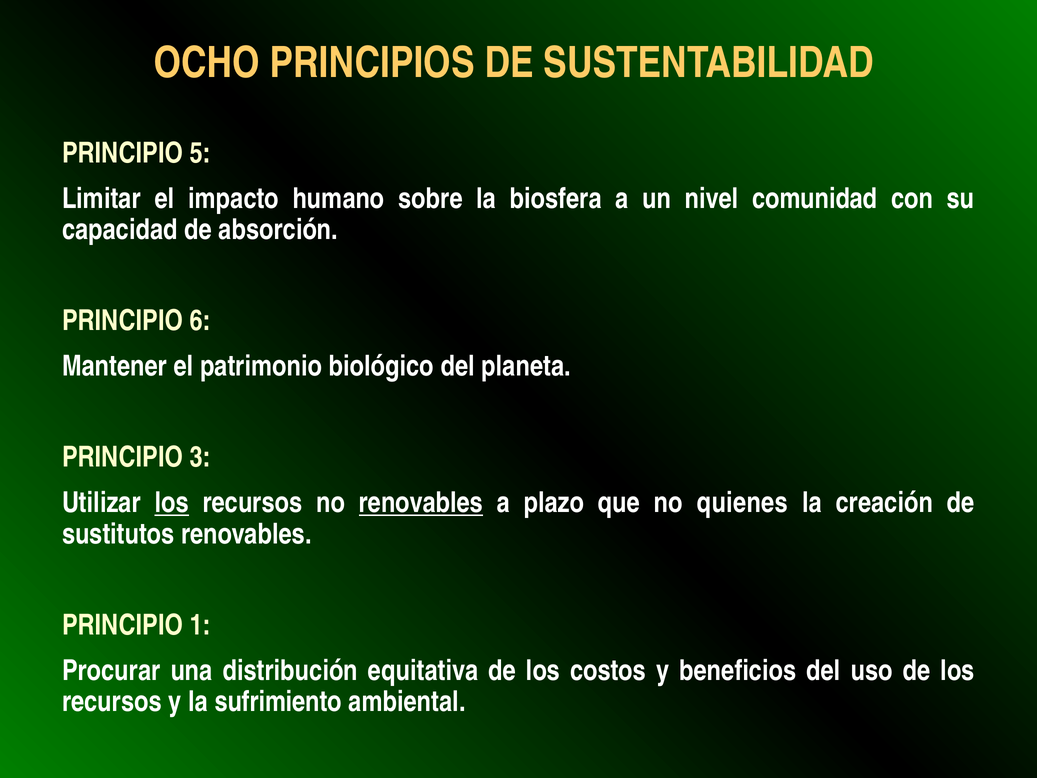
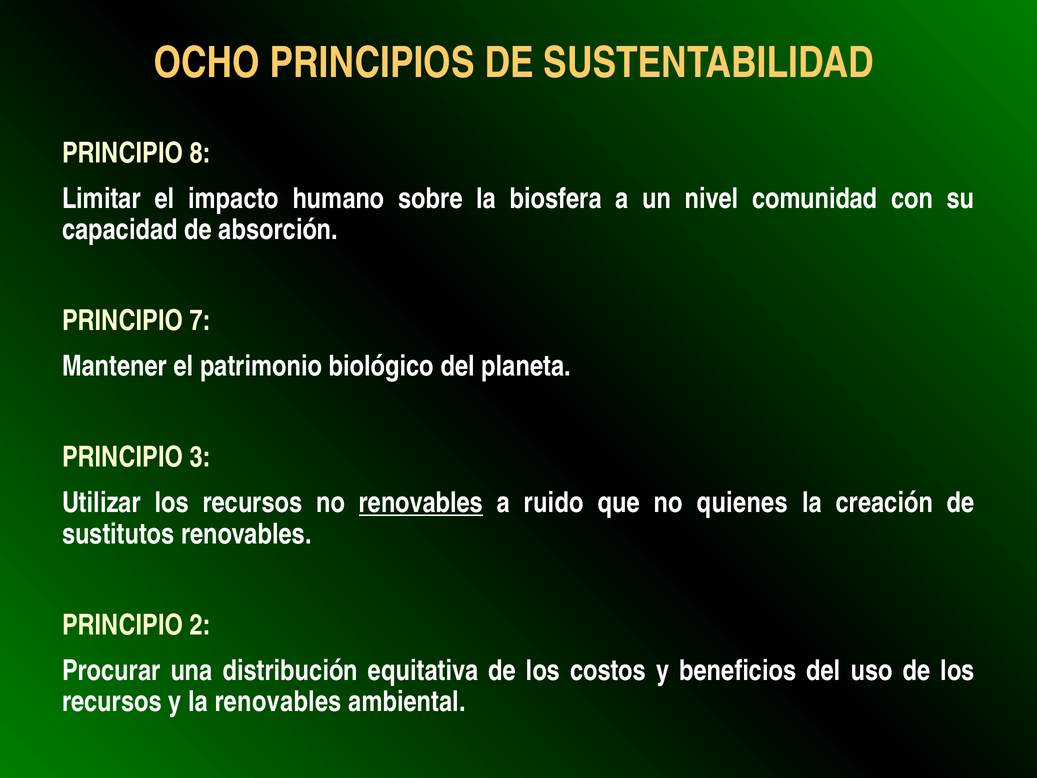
5: 5 -> 8 (200, 153)
6: 6 -> 7 (200, 321)
los underline: present -> none (172, 503)
plazo: plazo -> ruido (554, 503)
1: 1 -> 2 (200, 625)
la sufrimiento: sufrimiento -> renovables (278, 702)
